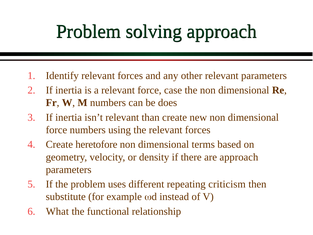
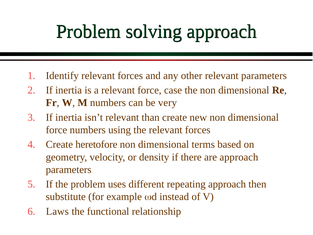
does: does -> very (168, 103)
repeating criticism: criticism -> approach (227, 184)
What: What -> Laws (57, 211)
